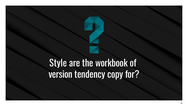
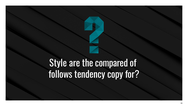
workbook: workbook -> compared (111, 63)
version: version -> follows (60, 75)
